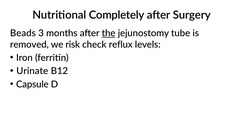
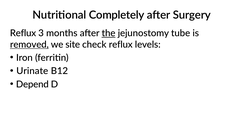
Beads: Beads -> Reflux (23, 33)
removed underline: none -> present (29, 45)
risk: risk -> site (73, 45)
Capsule: Capsule -> Depend (32, 84)
